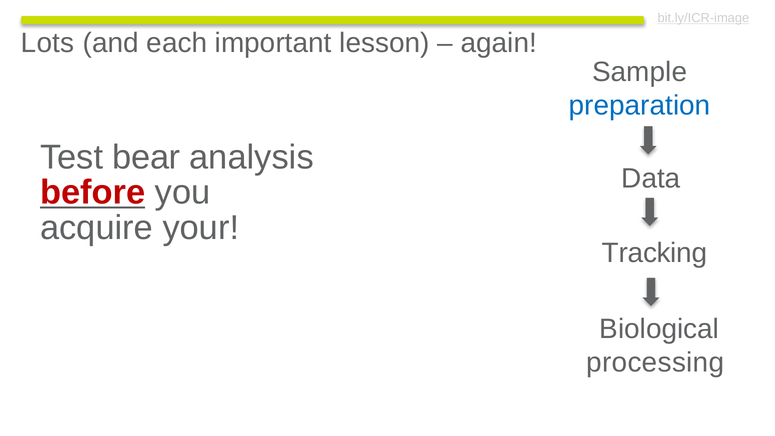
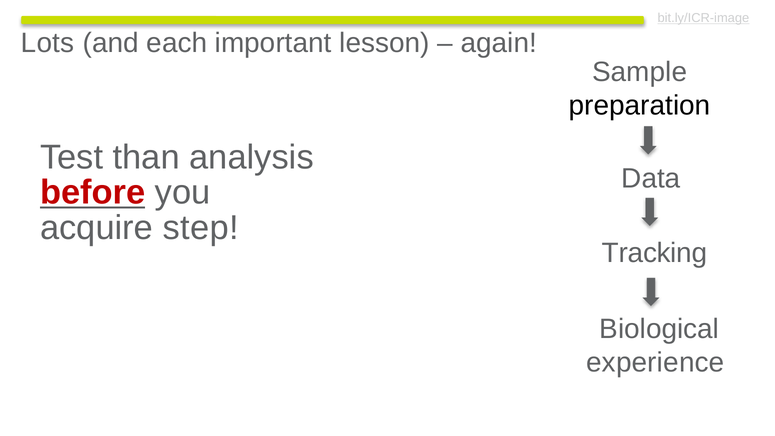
preparation colour: blue -> black (640, 106)
bear: bear -> than (146, 157)
your: your -> step (201, 228)
processing: processing -> experience (655, 362)
